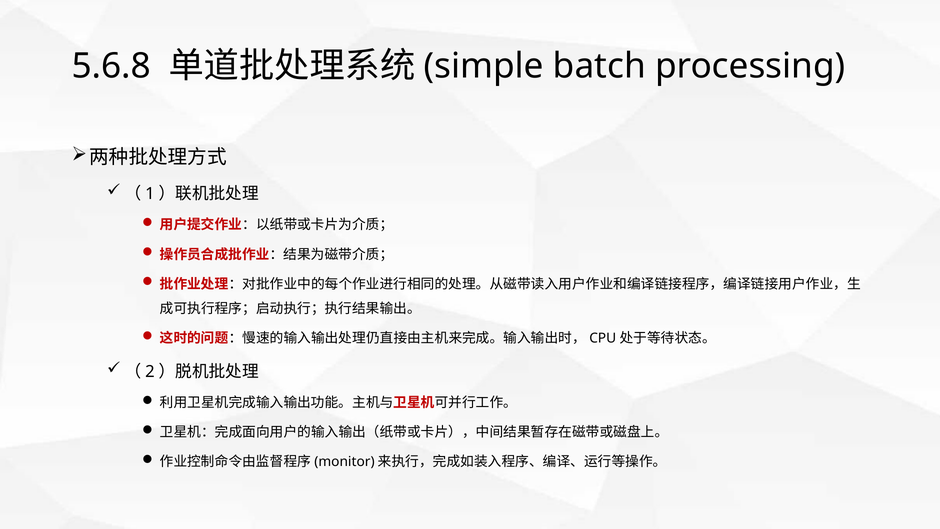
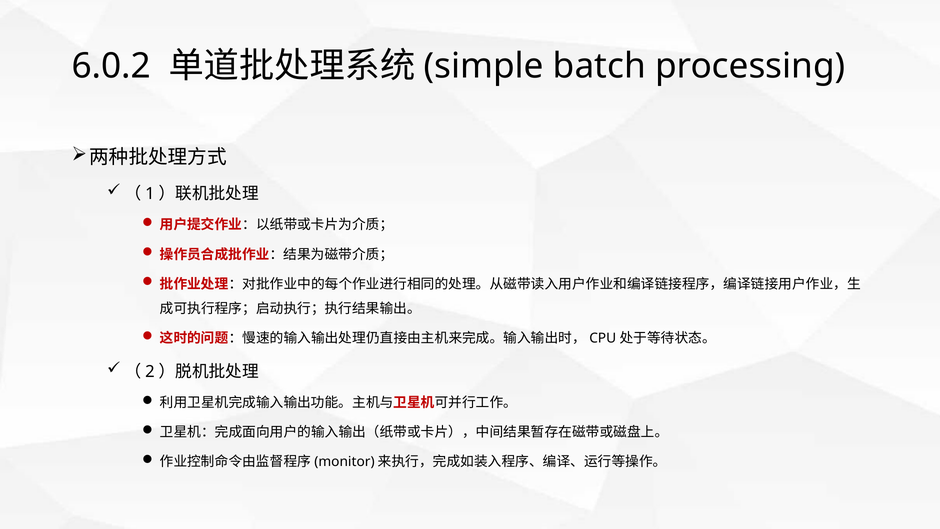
5.6.8: 5.6.8 -> 6.0.2 (111, 66)
